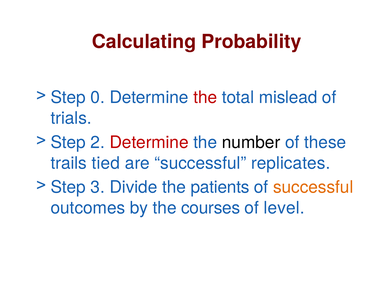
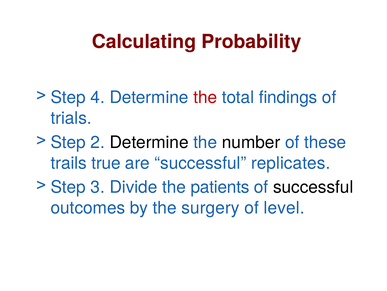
0: 0 -> 4 (98, 97)
mislead: mislead -> findings (288, 97)
Determine colour: red -> black (149, 142)
tied: tied -> true (106, 163)
successful colour: orange -> black (313, 187)
courses: courses -> surgery (210, 207)
